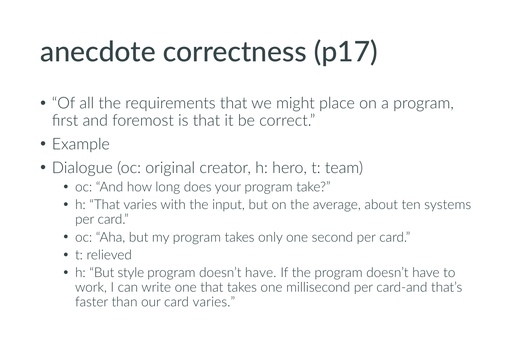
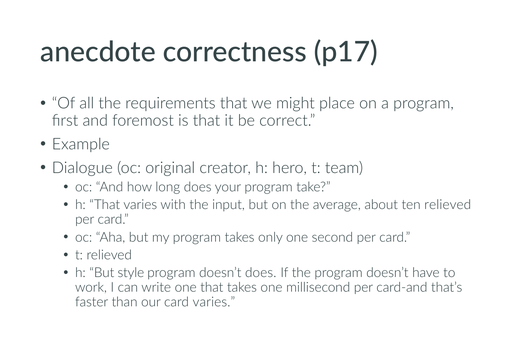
ten systems: systems -> relieved (448, 205)
have: have -> does (261, 273)
